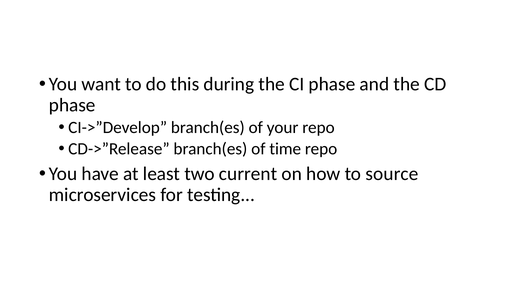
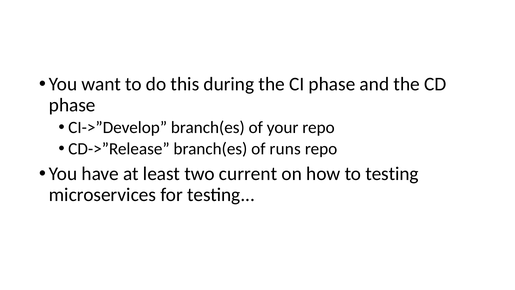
time: time -> runs (285, 149)
to source: source -> testing (392, 174)
